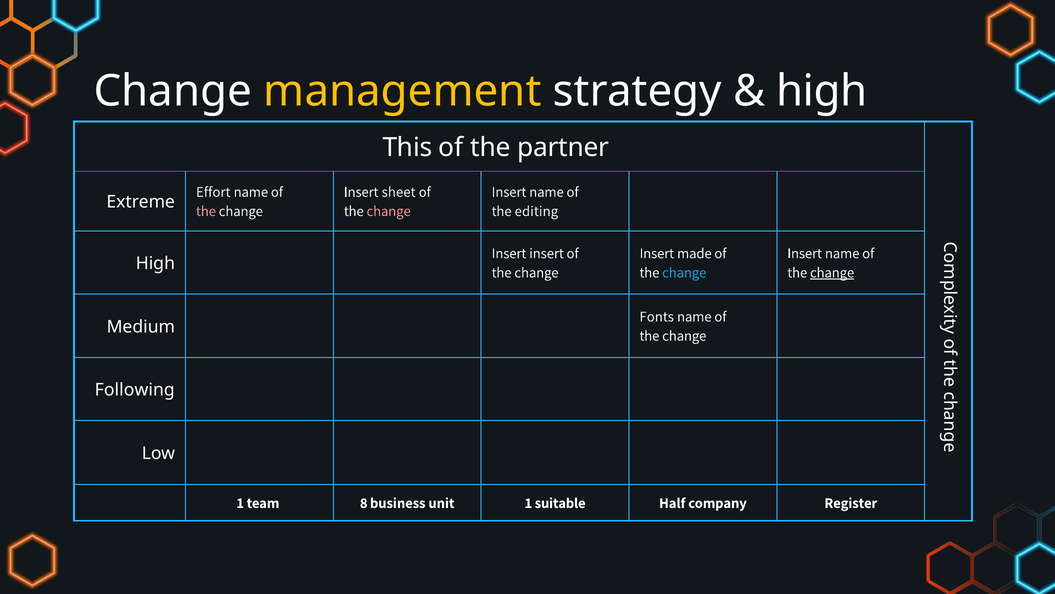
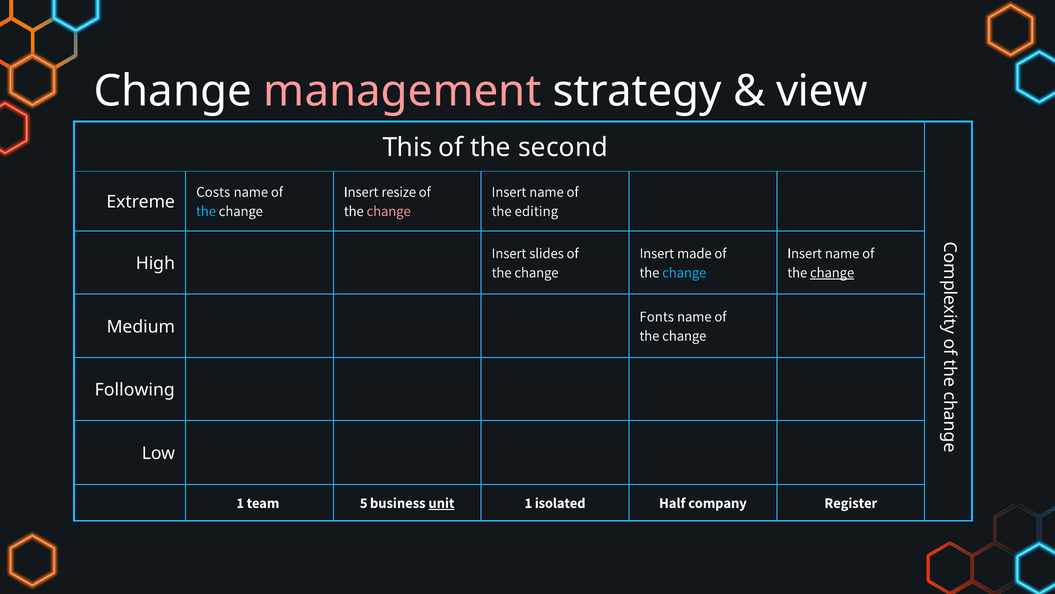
management colour: yellow -> pink (402, 91)
high: high -> view (822, 91)
partner: partner -> second (563, 148)
Effort: Effort -> Costs (213, 192)
sheet: sheet -> resize (399, 192)
the colour: pink -> light blue (206, 211)
Insert insert: insert -> slides (547, 253)
8: 8 -> 5 (364, 503)
unit underline: none -> present (441, 503)
suitable: suitable -> isolated (560, 503)
